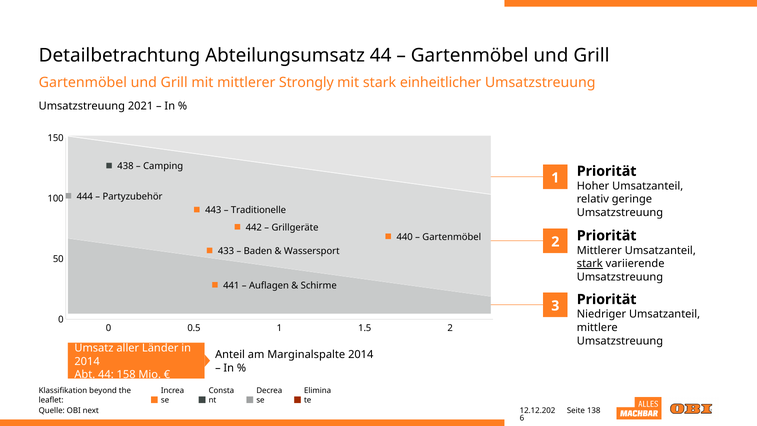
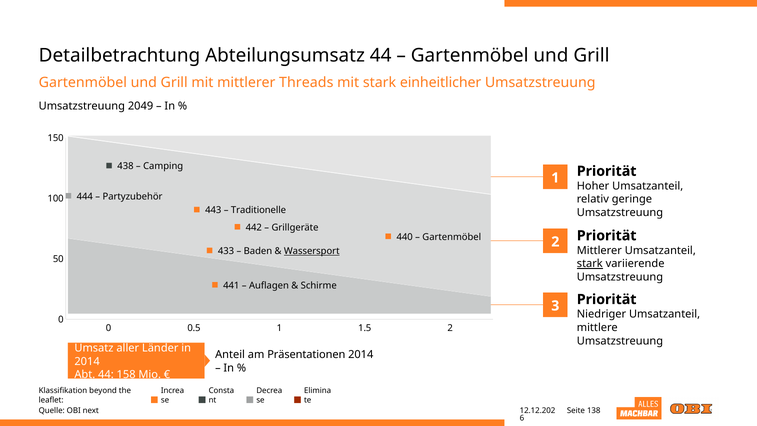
Strongly: Strongly -> Threads (306, 82)
2021: 2021 -> 2049 (141, 106)
Wassersport underline: none -> present (312, 251)
Marginalspalte: Marginalspalte -> Präsentationen (306, 355)
